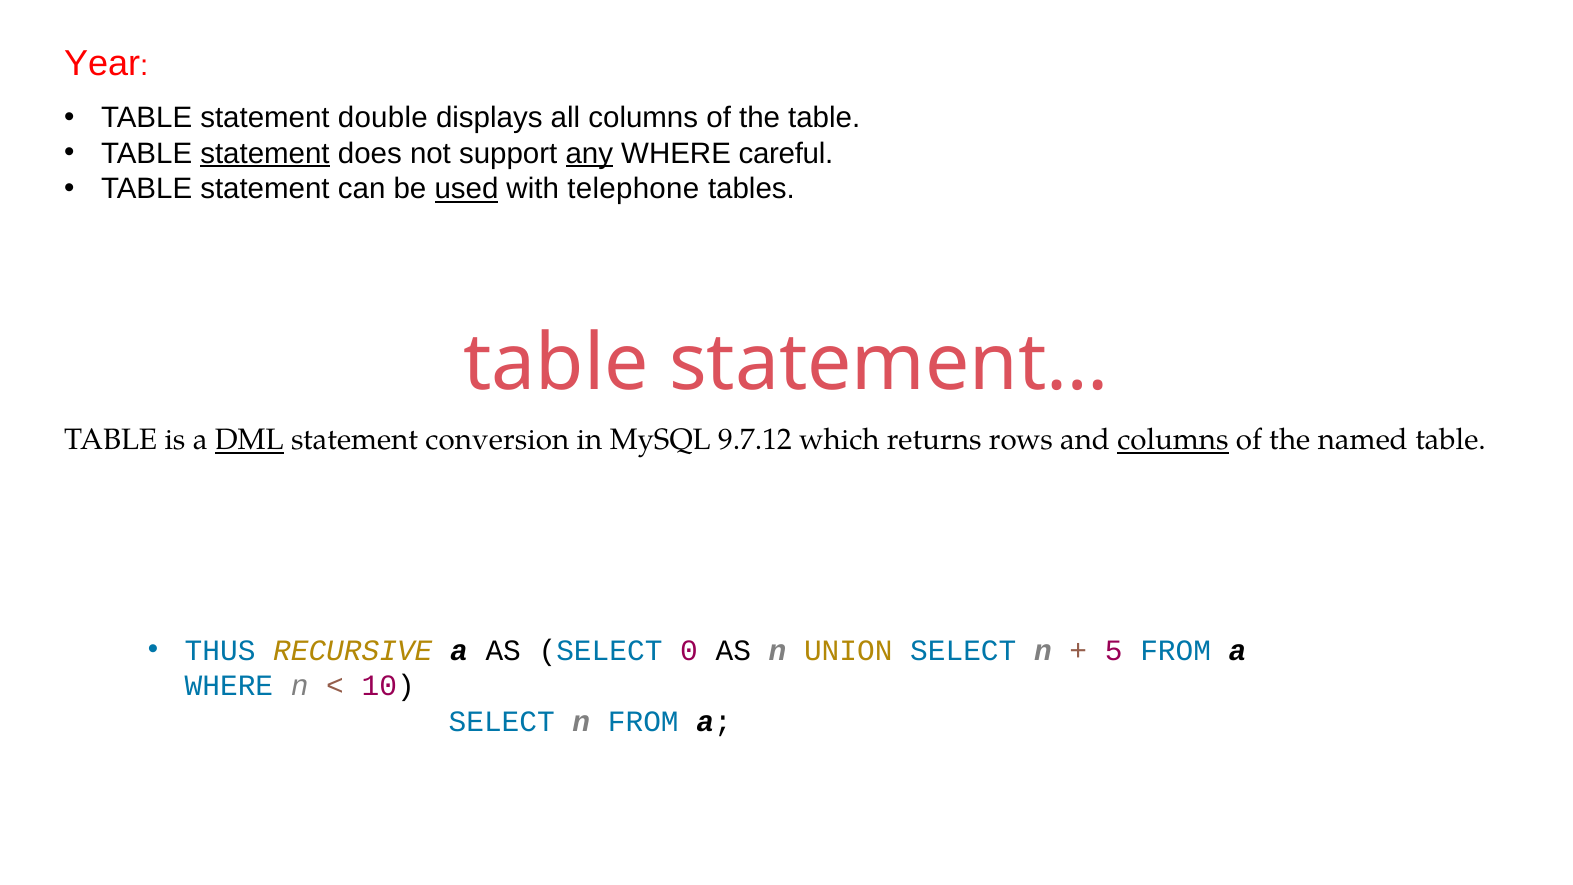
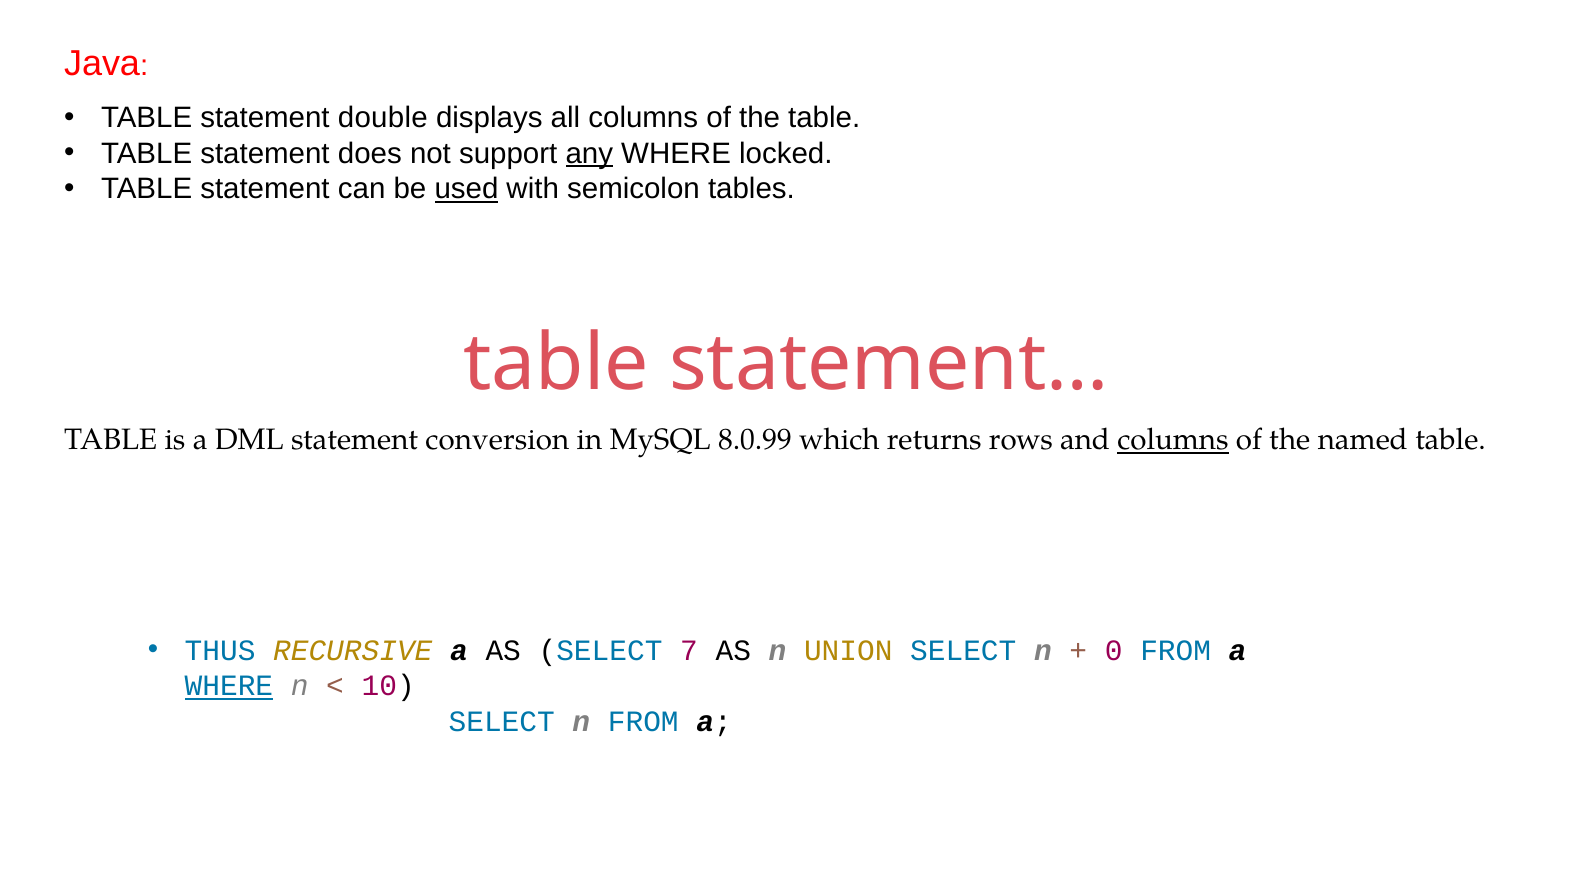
Year: Year -> Java (102, 64)
statement underline: present -> none (265, 154)
careful: careful -> locked (786, 154)
telephone: telephone -> semicolon (633, 189)
DML underline: present -> none (249, 440)
9.7.12: 9.7.12 -> 8.0.99 (755, 440)
0: 0 -> 7 (689, 650)
5: 5 -> 0 (1114, 650)
WHERE underline: none -> present (229, 686)
